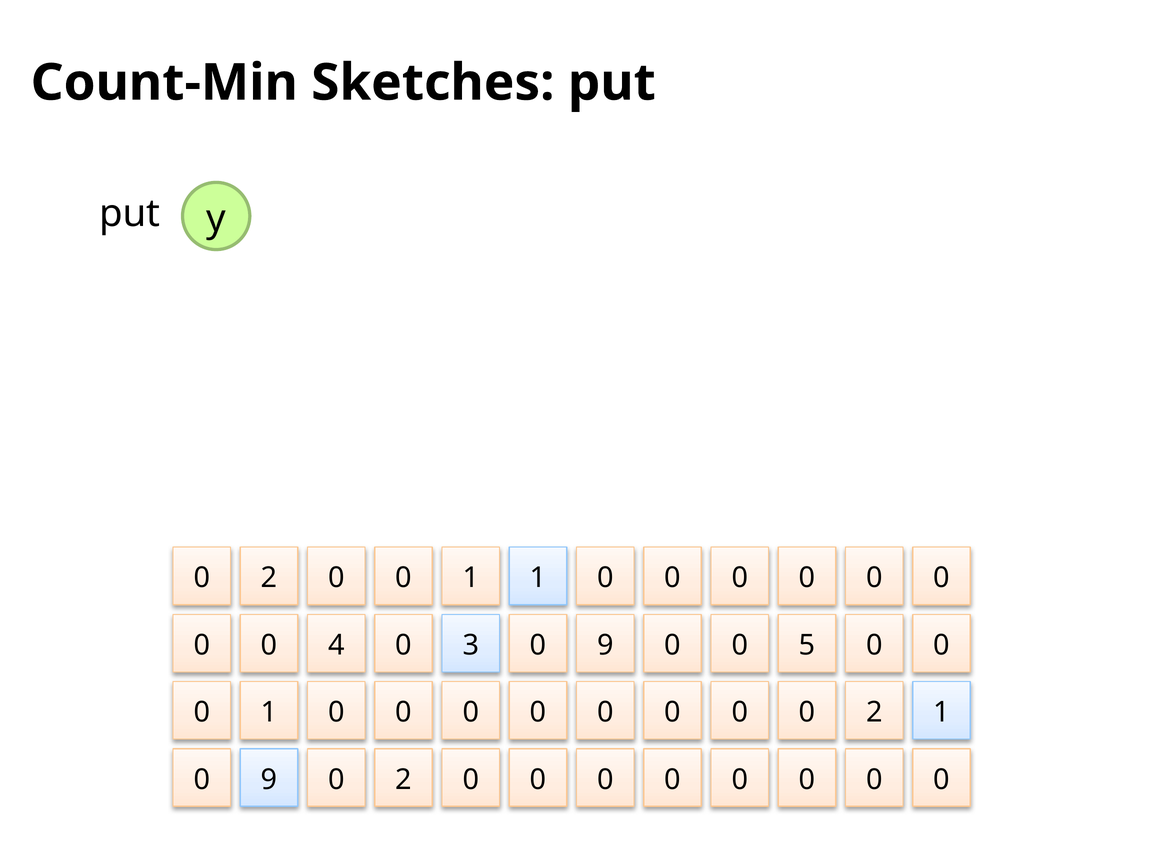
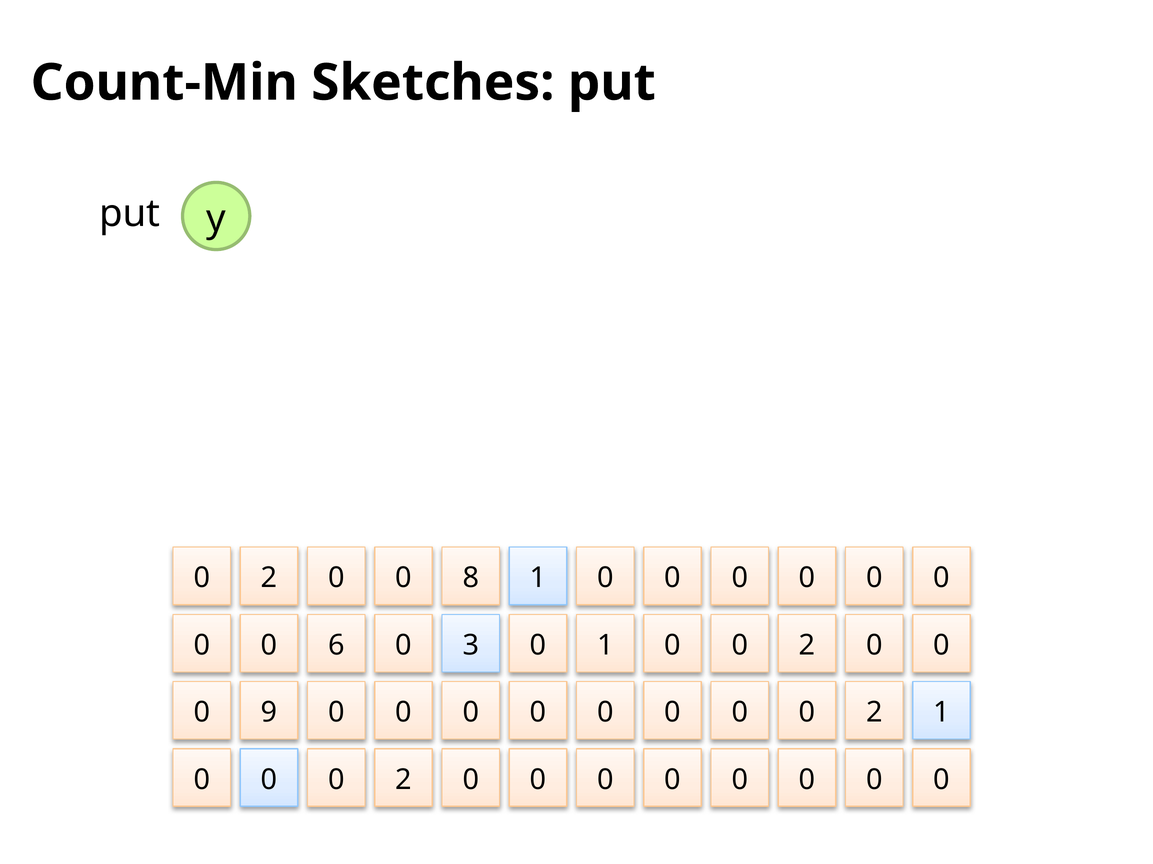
2 0 0 1: 1 -> 8 (471, 578)
4: 4 -> 6 (336, 646)
3 0 9: 9 -> 1 (605, 646)
5: 5 -> 2 (807, 646)
1: 1 -> 9 (269, 713)
9: 9 -> 0 (269, 780)
